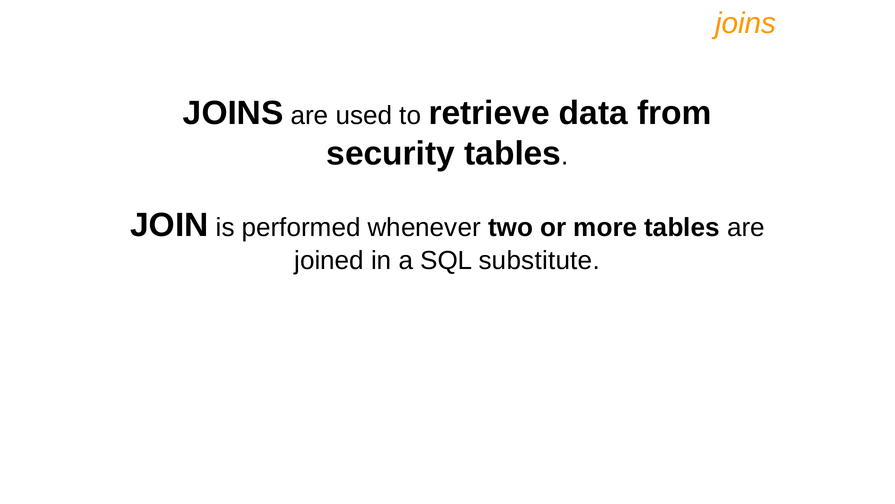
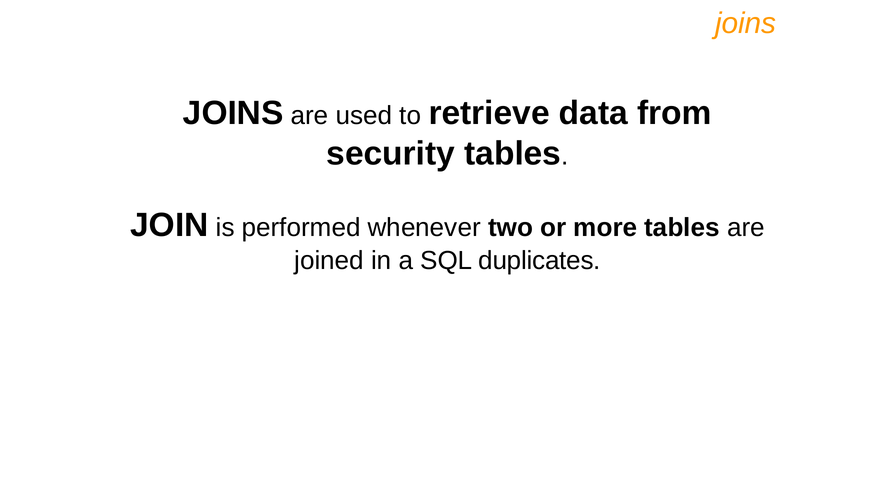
substitute: substitute -> duplicates (540, 260)
